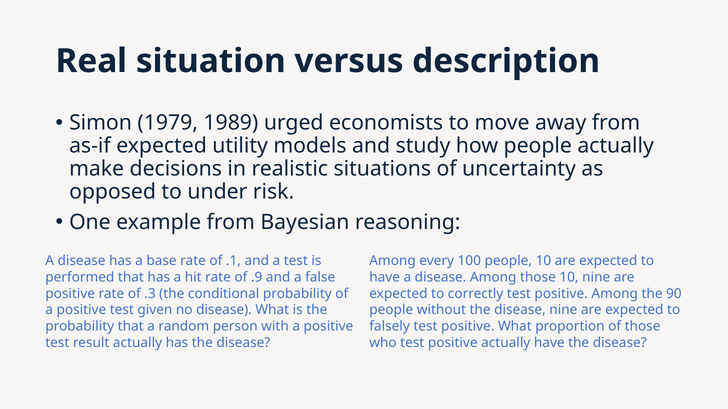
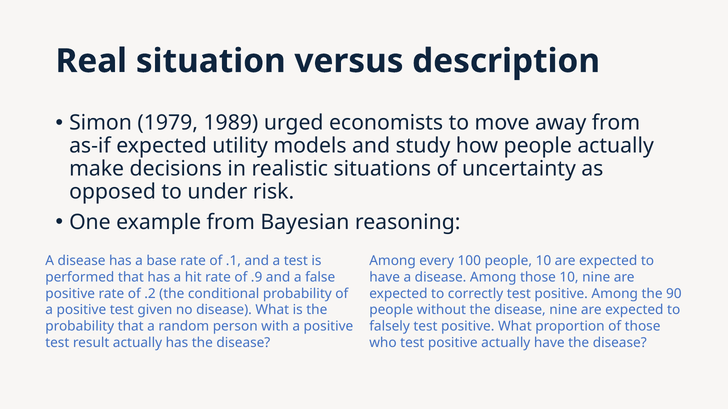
.3: .3 -> .2 (150, 294)
